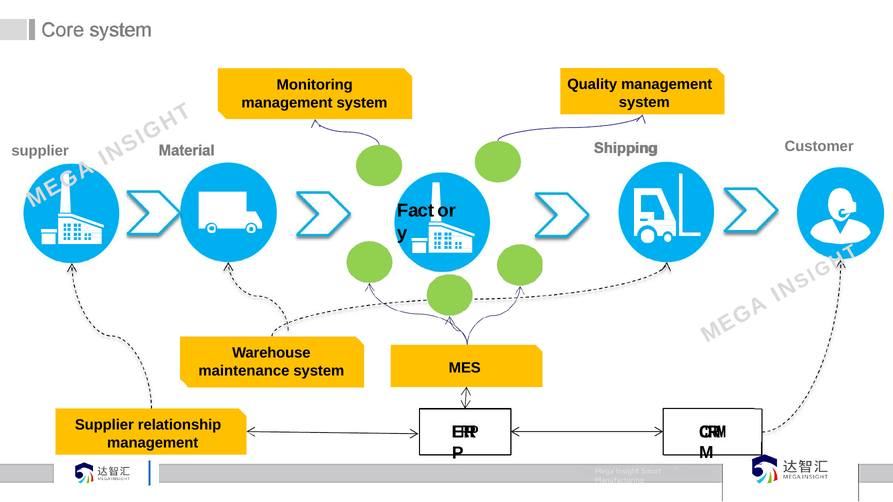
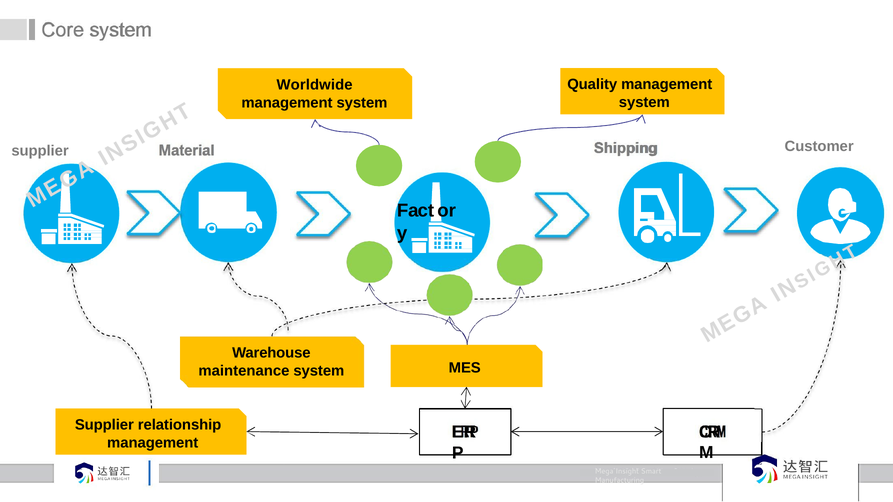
Monitoring: Monitoring -> Worldwide (315, 85)
